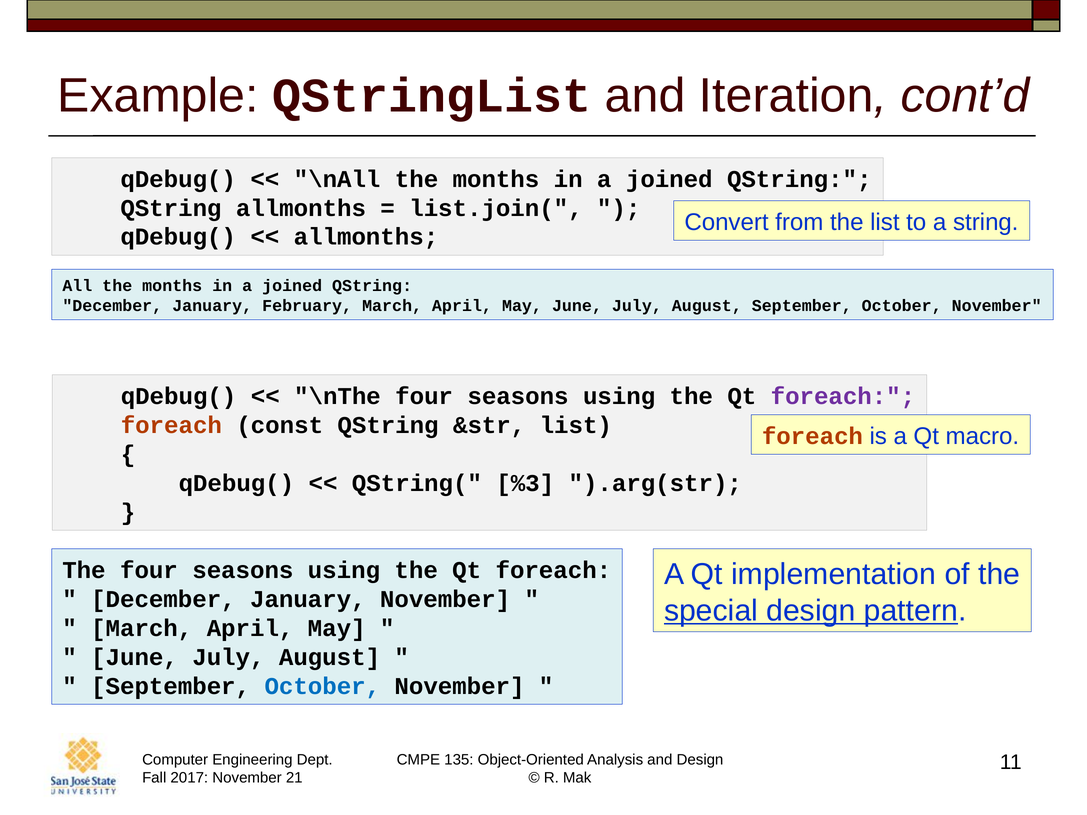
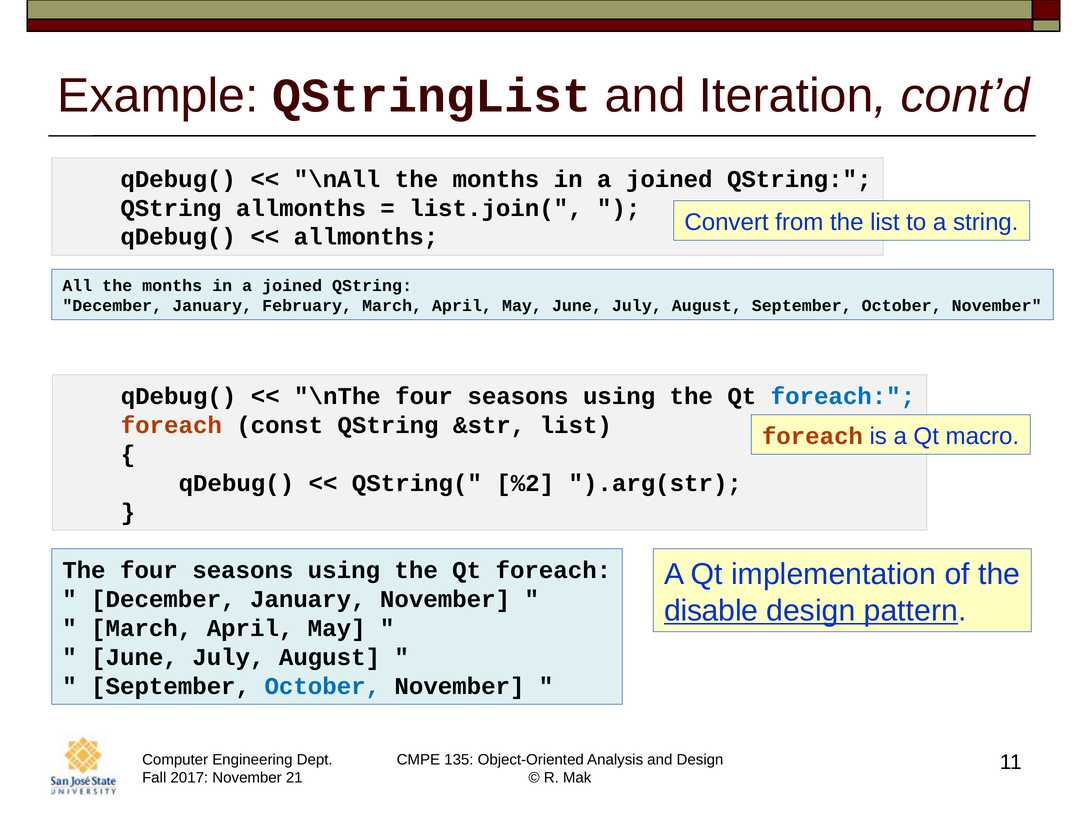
foreach colour: purple -> blue (843, 397)
%3: %3 -> %2 (525, 483)
special: special -> disable (711, 611)
